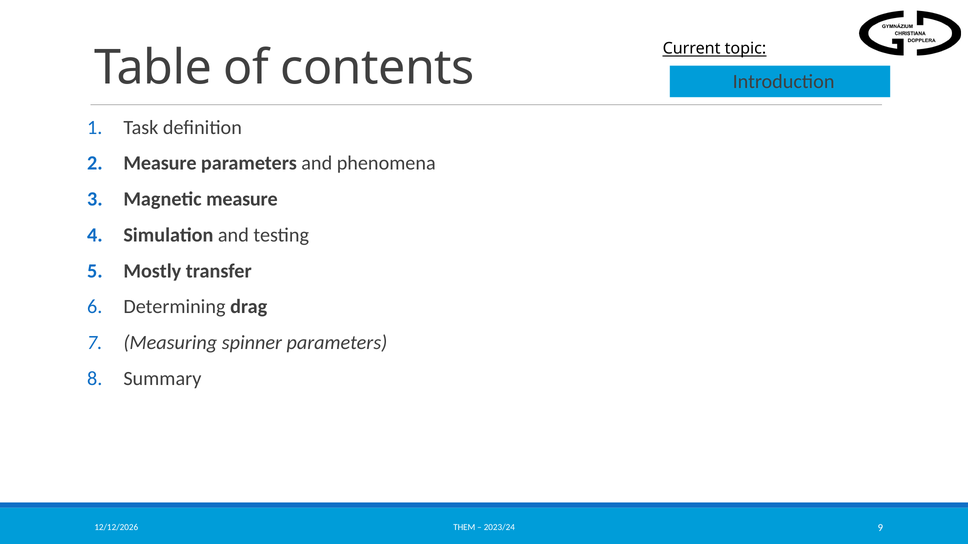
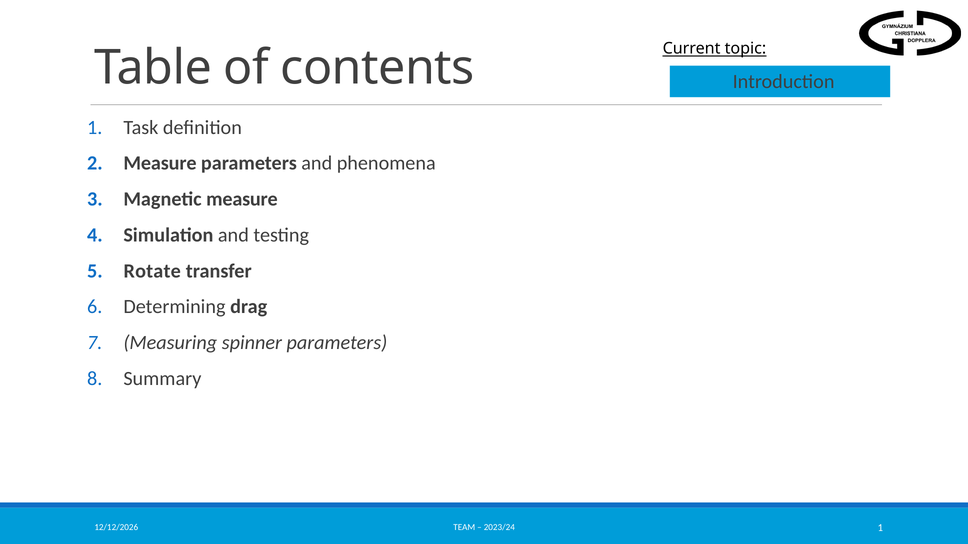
Mostly: Mostly -> Rotate (152, 271)
THEM: THEM -> TEAM (464, 528)
2023/24 9: 9 -> 1 (880, 528)
